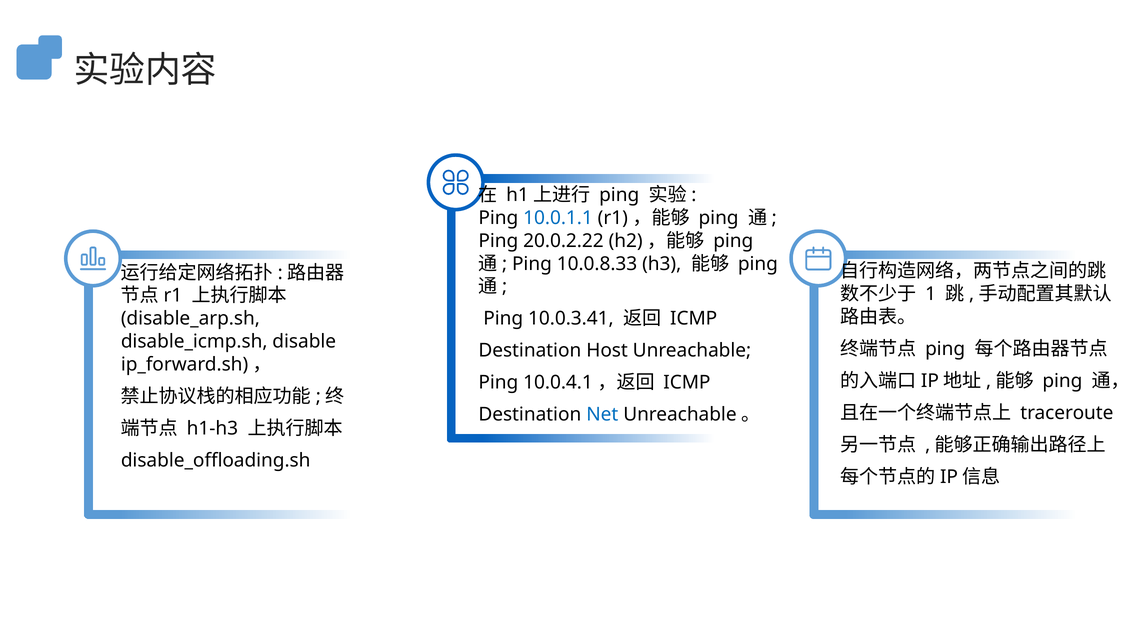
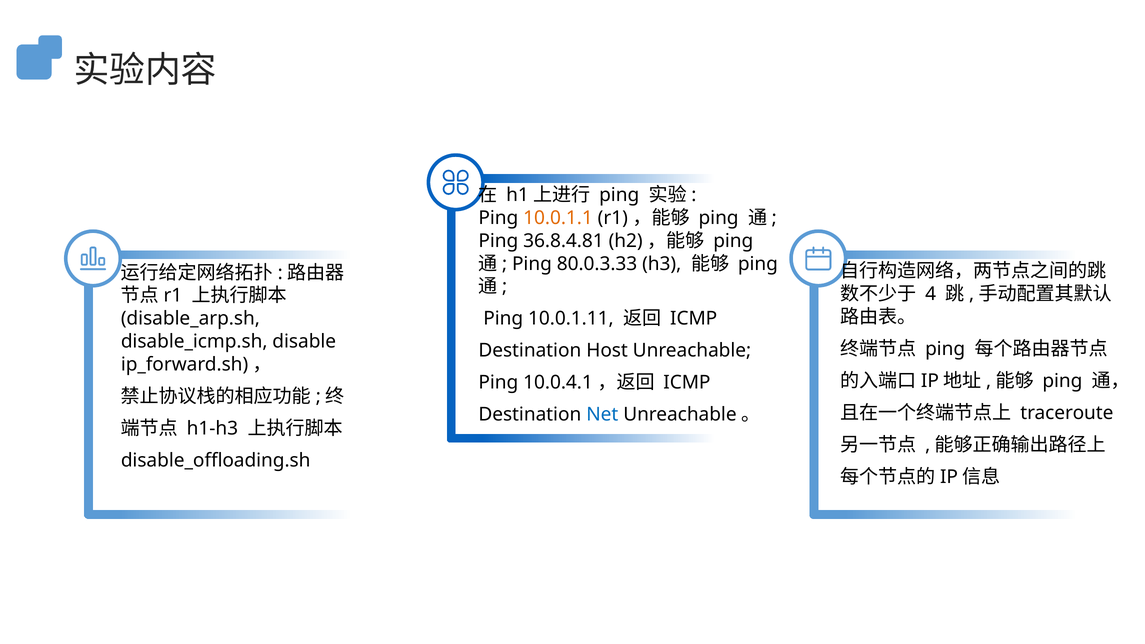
10.0.1.1 colour: blue -> orange (558, 218)
20.0.2.22: 20.0.2.22 -> 36.8.4.81 (563, 241)
10.0.8.33: 10.0.8.33 -> 80.0.3.33 (597, 264)
1: 1 -> 4 (931, 294)
10.0.3.41: 10.0.3.41 -> 10.0.1.11 (571, 319)
